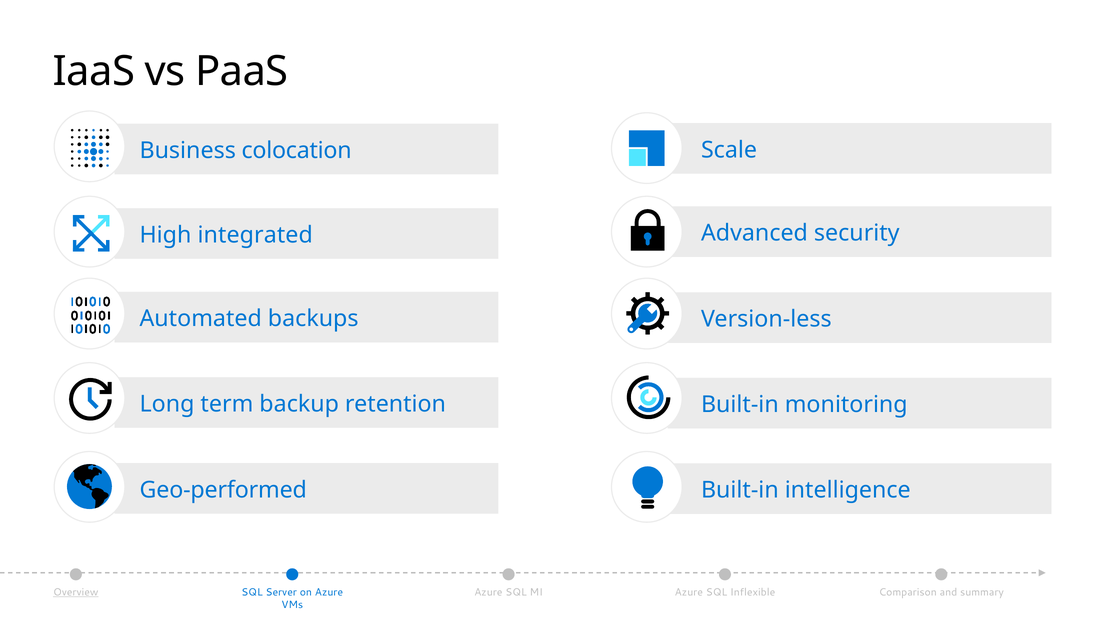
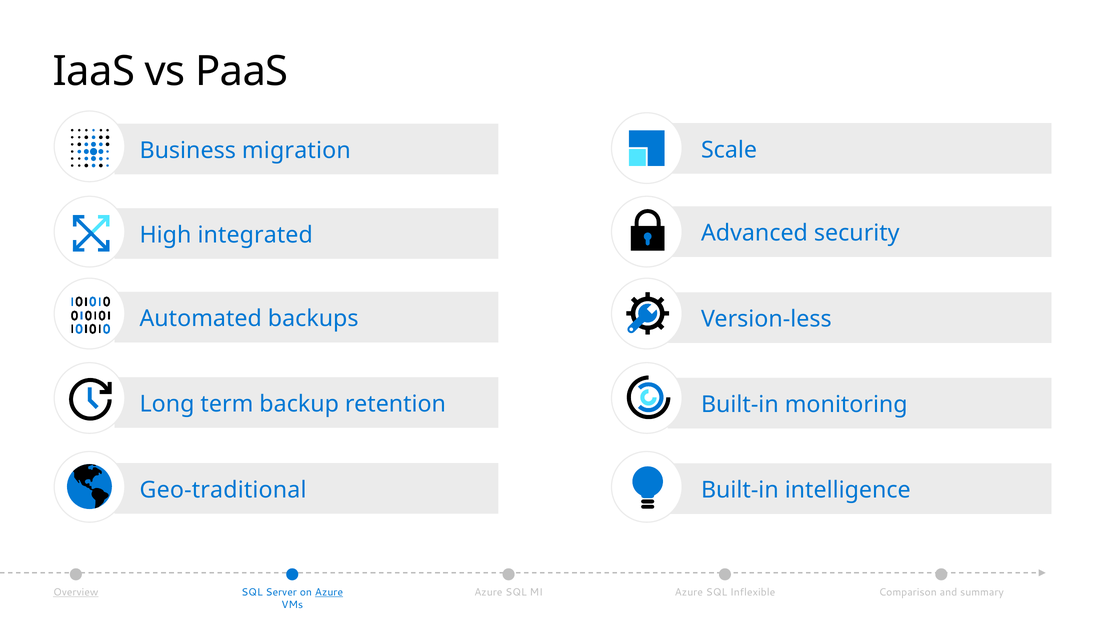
colocation: colocation -> migration (296, 151)
Geo-performed: Geo-performed -> Geo-traditional (223, 490)
Azure underline: none -> present (329, 592)
